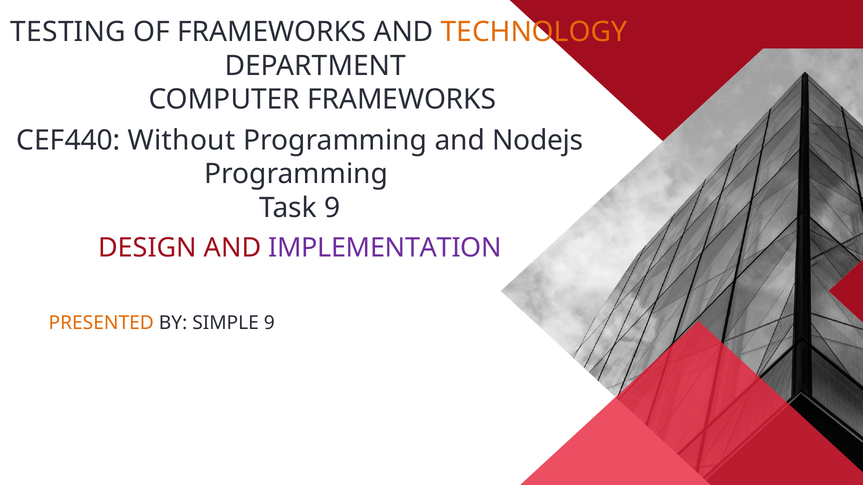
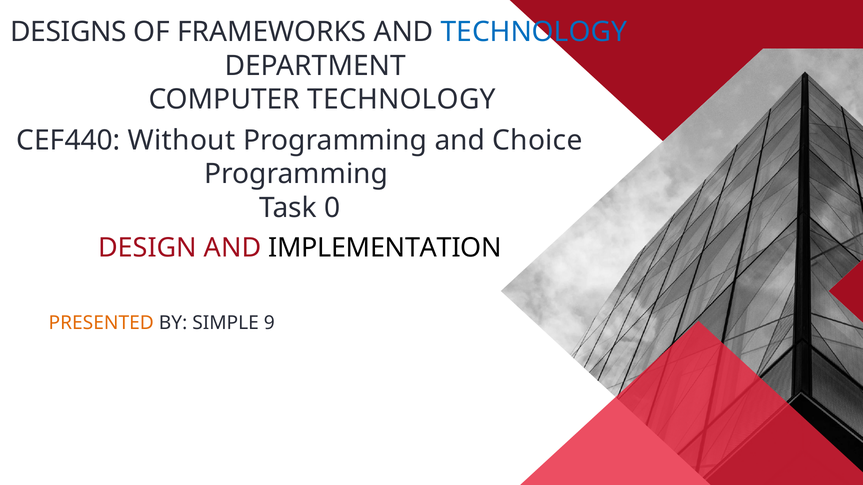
TESTING: TESTING -> DESIGNS (68, 32)
TECHNOLOGY colour: orange -> blue (534, 32)
COMPUTER FRAMEWORKS: FRAMEWORKS -> TECHNOLOGY (402, 100)
Nodejs: Nodejs -> Choice (537, 140)
Task 9: 9 -> 0 (332, 208)
IMPLEMENTATION colour: purple -> black (385, 248)
